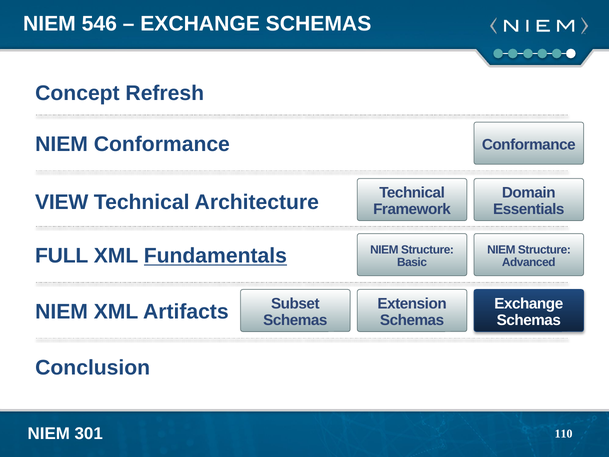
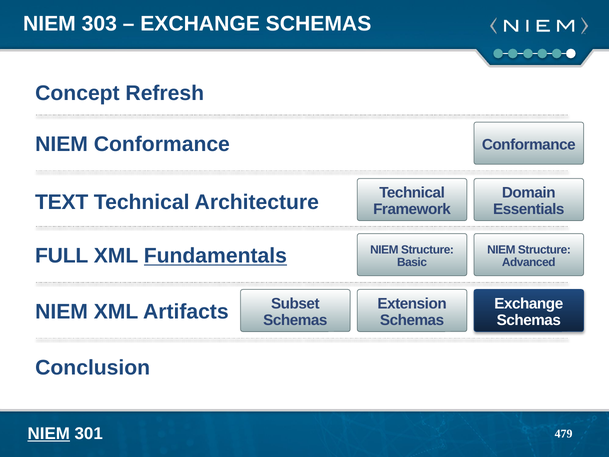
546: 546 -> 303 (99, 24)
VIEW: VIEW -> TEXT (62, 202)
NIEM underline: none -> present (49, 434)
110: 110 -> 479 (564, 433)
